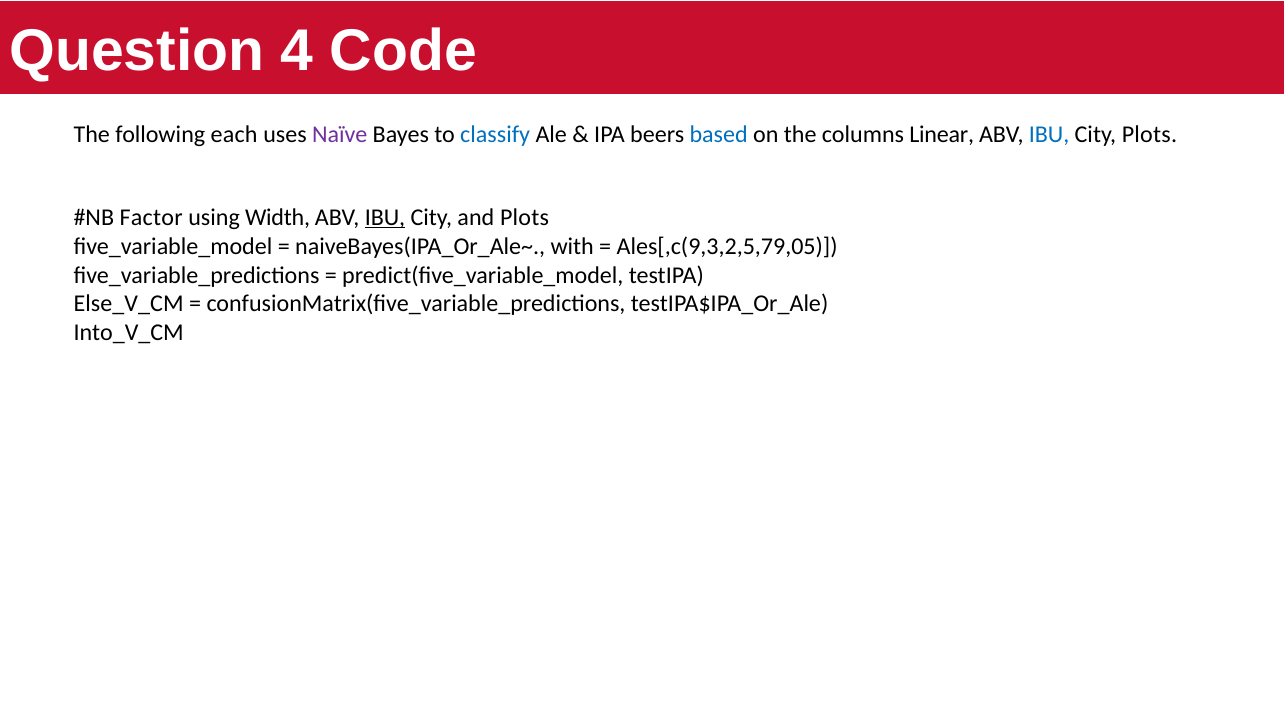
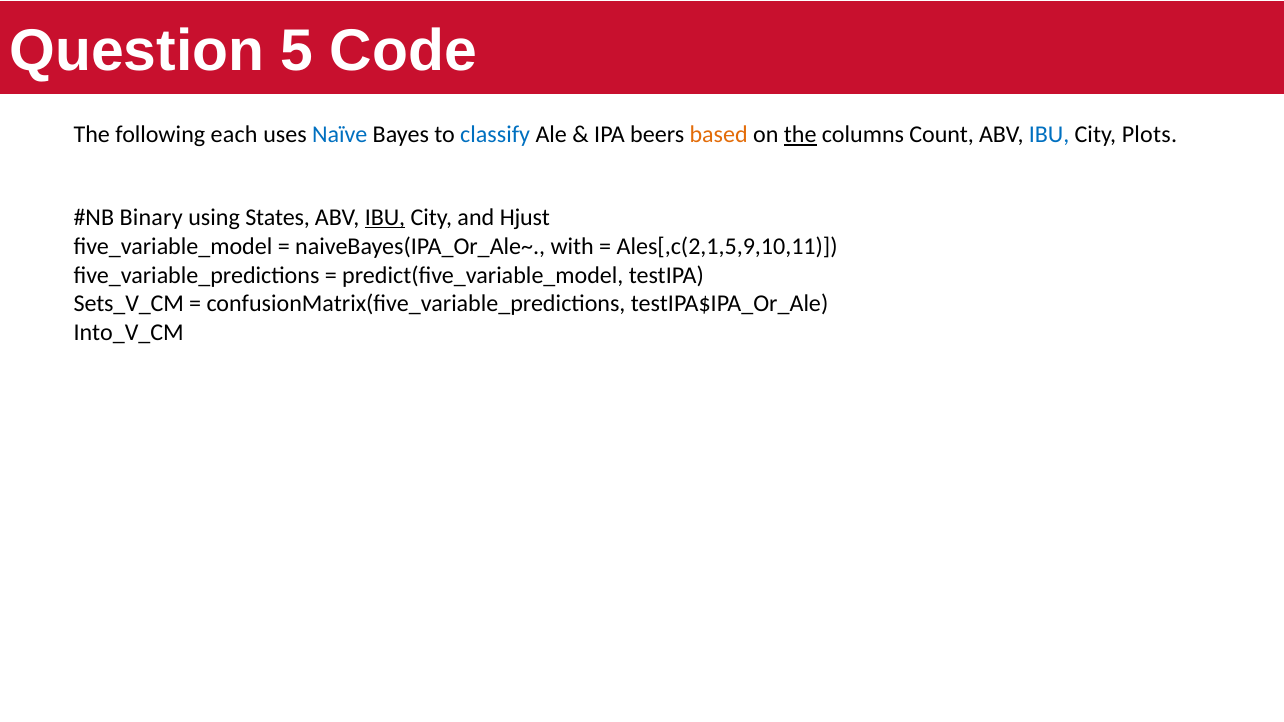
4: 4 -> 5 (297, 51)
Naïve colour: purple -> blue (340, 134)
based colour: blue -> orange (719, 134)
the underline: none -> present (800, 134)
Linear: Linear -> Count (942, 134)
Factor: Factor -> Binary (151, 217)
Width: Width -> States (278, 217)
and Plots: Plots -> Hjust (525, 217)
Ales[,c(9,3,2,5,79,05: Ales[,c(9,3,2,5,79,05 -> Ales[,c(2,1,5,9,10,11 (727, 246)
Else_V_CM: Else_V_CM -> Sets_V_CM (129, 304)
